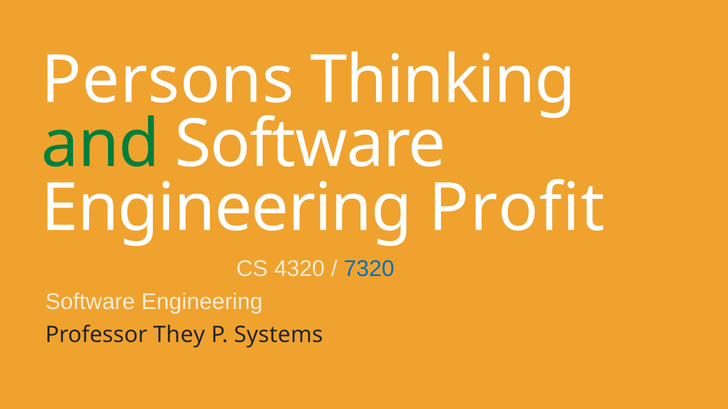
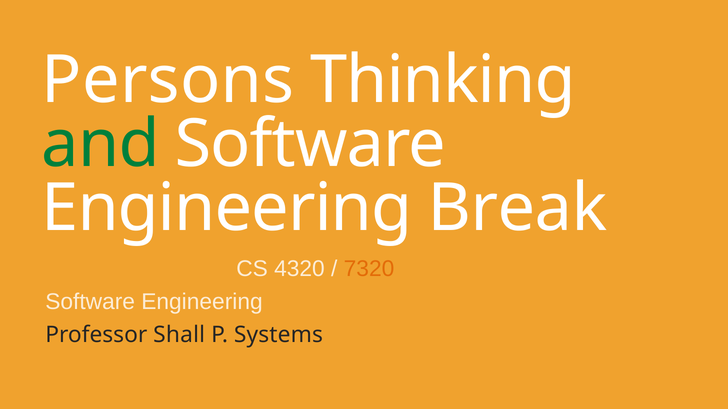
Profit: Profit -> Break (518, 209)
7320 colour: blue -> orange (369, 269)
They: They -> Shall (179, 335)
